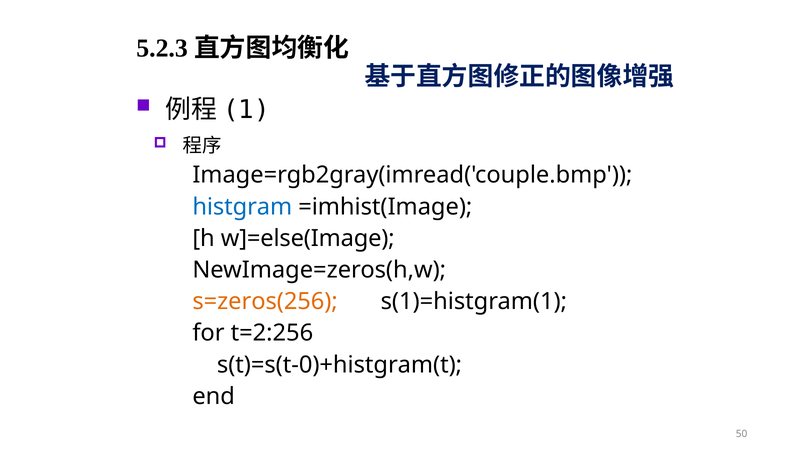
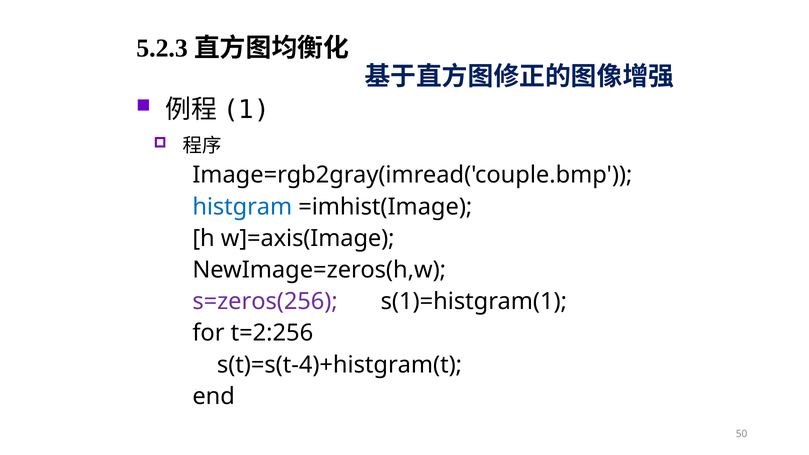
w]=else(Image: w]=else(Image -> w]=axis(Image (308, 238)
s=zeros(256 colour: orange -> purple (265, 302)
s(t)=s(t-0)+histgram(t: s(t)=s(t-0)+histgram(t -> s(t)=s(t-4)+histgram(t (340, 365)
